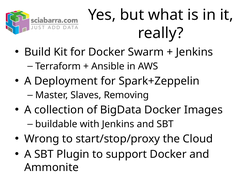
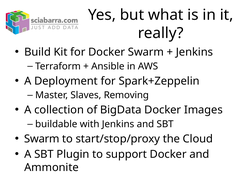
Wrong: Wrong -> Swarm (42, 139)
